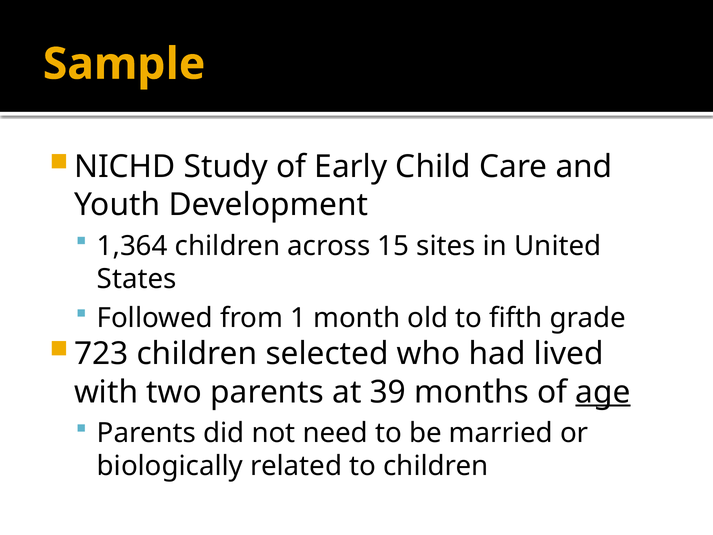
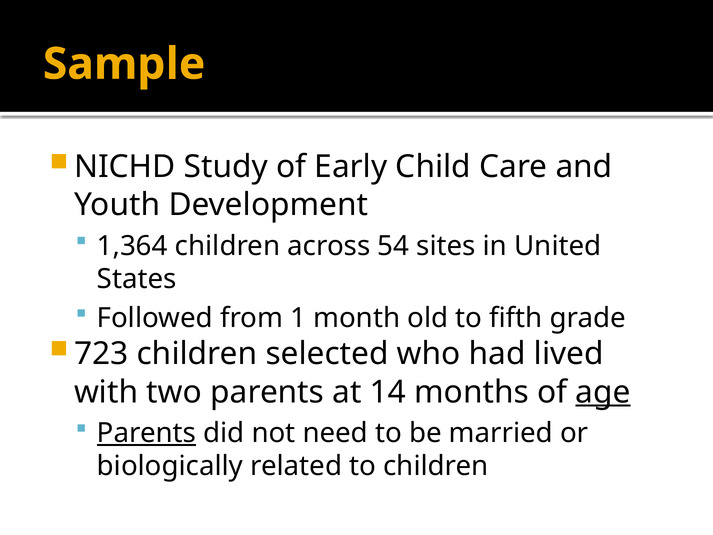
15: 15 -> 54 (393, 246)
39: 39 -> 14 (388, 392)
Parents underline: none -> present (147, 433)
